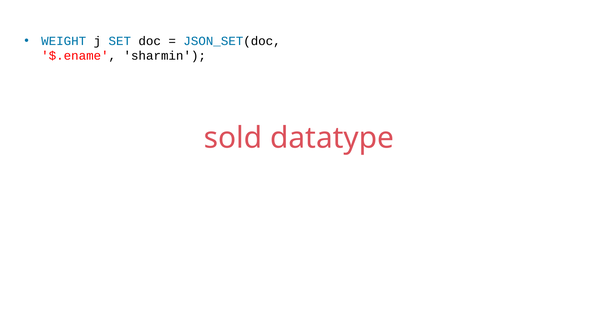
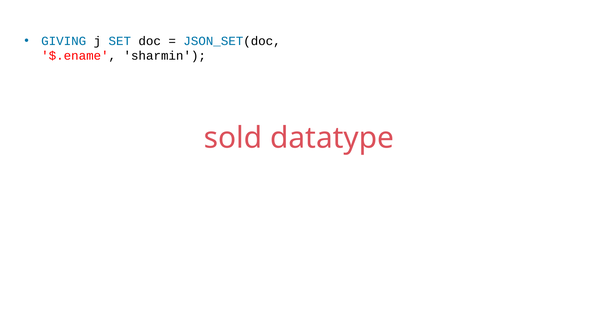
WEIGHT: WEIGHT -> GIVING (64, 41)
